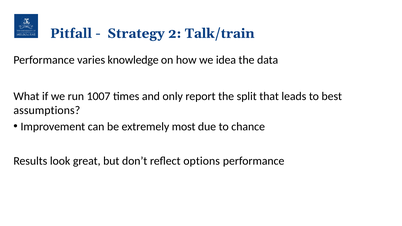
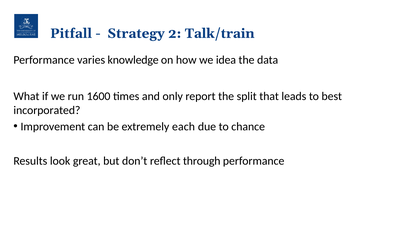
1007: 1007 -> 1600 (99, 96)
assumptions: assumptions -> incorporated (47, 111)
most: most -> each (184, 127)
options: options -> through (202, 161)
